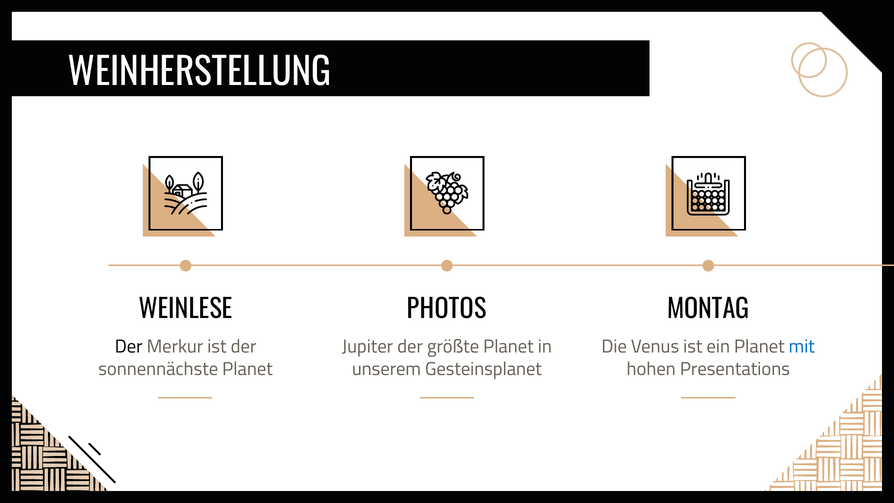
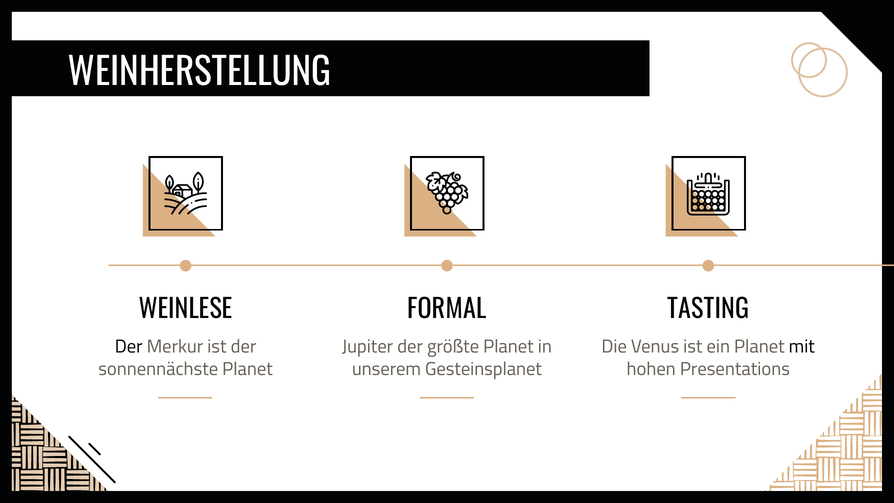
PHOTOS: PHOTOS -> FORMAL (447, 310)
MONTAG: MONTAG -> TASTING (708, 310)
mit colour: blue -> black (802, 346)
